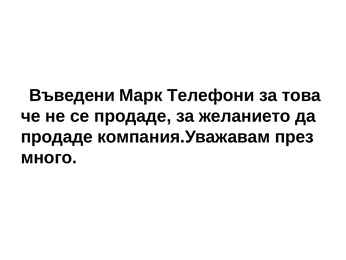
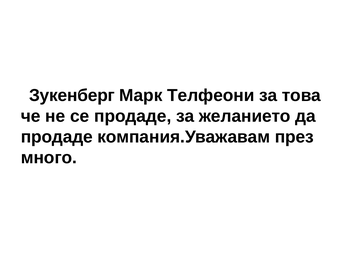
Въведени: Въведени -> Зукенберг (72, 95)
Телефони: Телефони -> Телфеони (211, 95)
